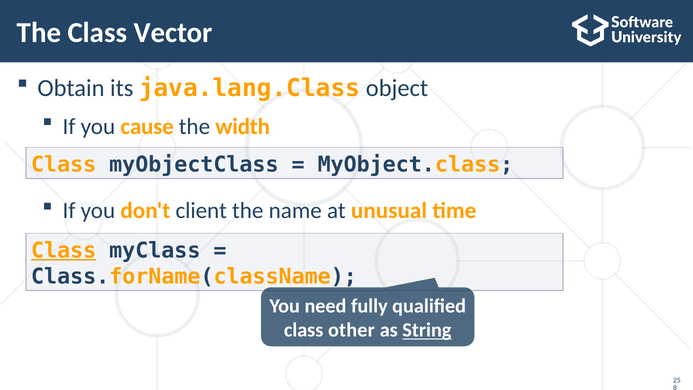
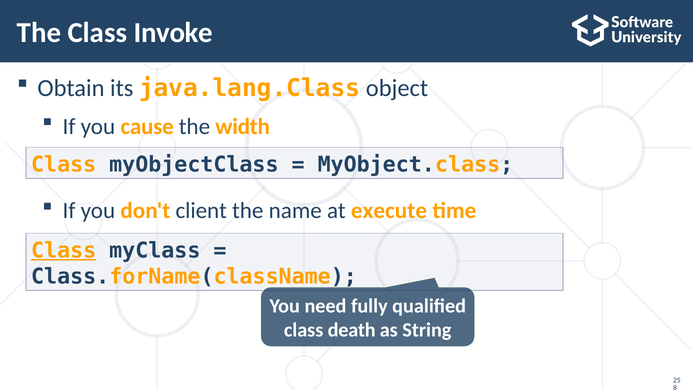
Vector: Vector -> Invoke (173, 33)
unusual: unusual -> execute (389, 211)
other: other -> death (352, 330)
String underline: present -> none (427, 330)
